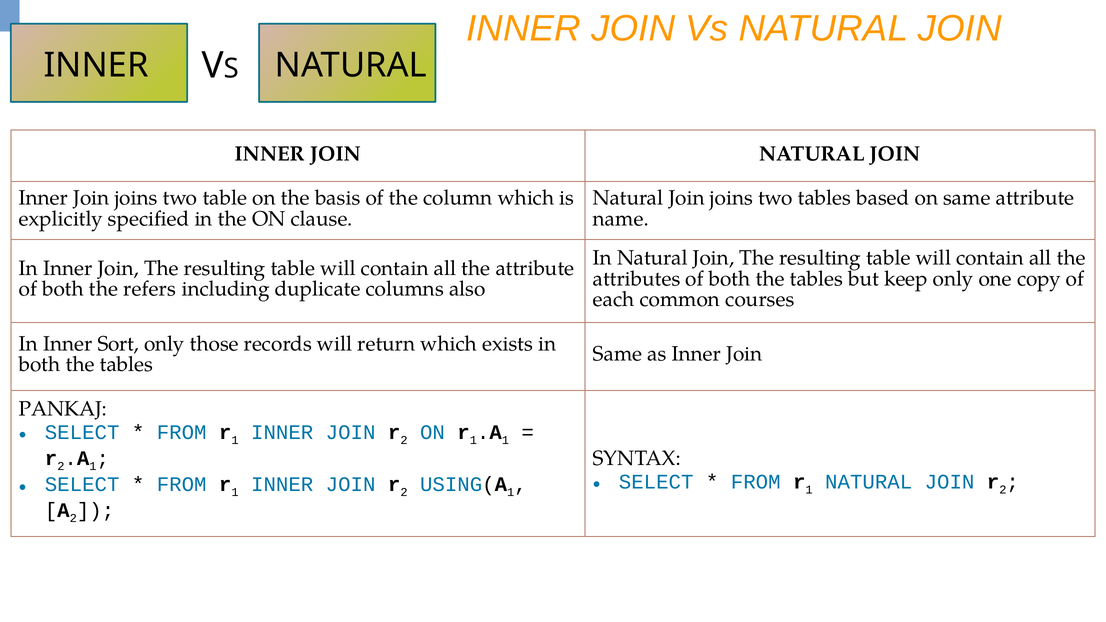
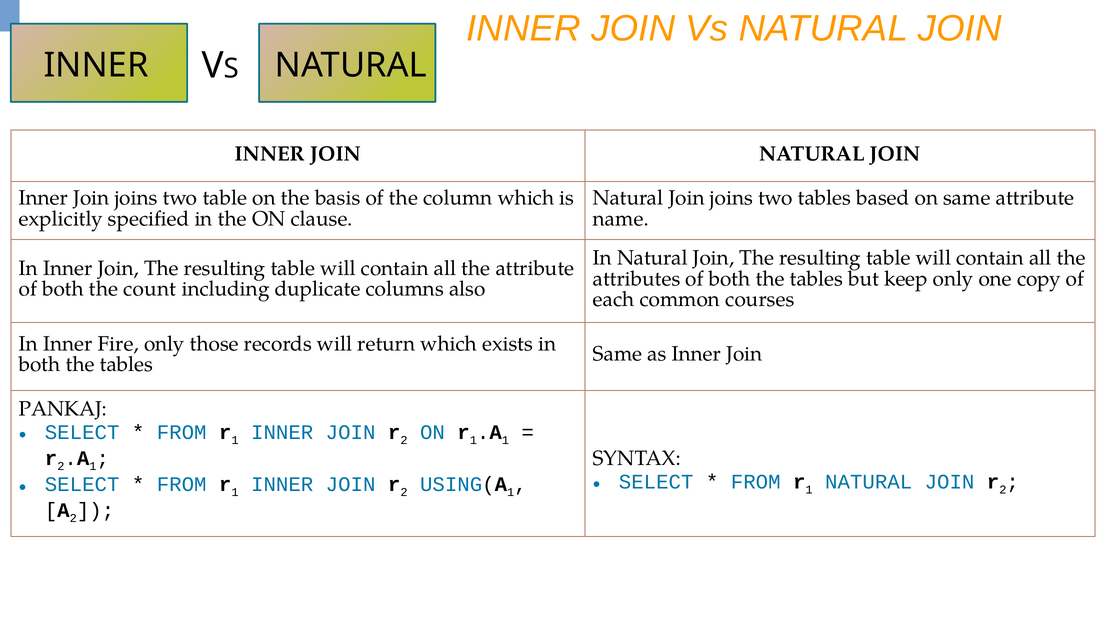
refers: refers -> count (150, 289)
Sort: Sort -> Fire (118, 344)
